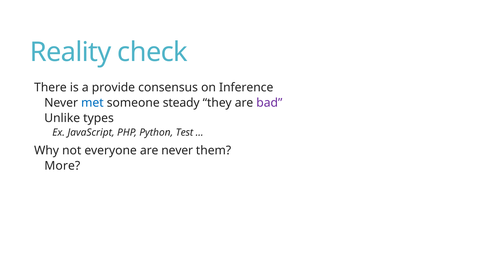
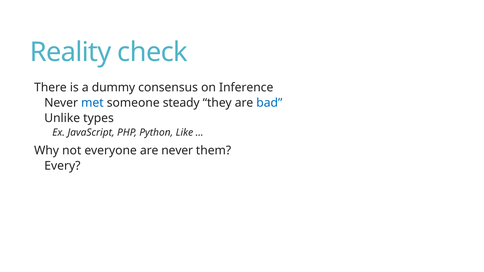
provide: provide -> dummy (113, 88)
bad colour: purple -> blue (269, 103)
Test: Test -> Like (184, 133)
More: More -> Every (62, 166)
